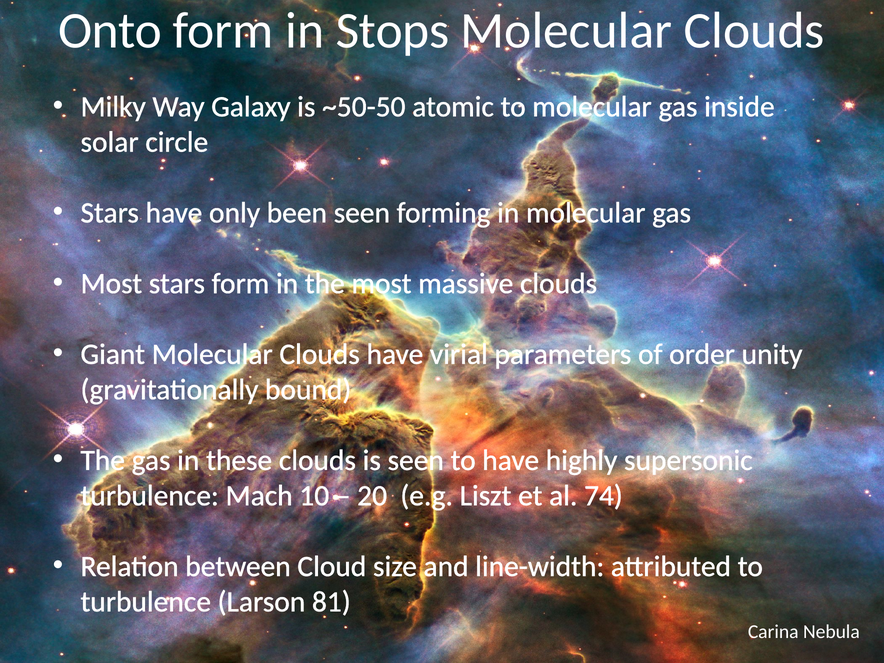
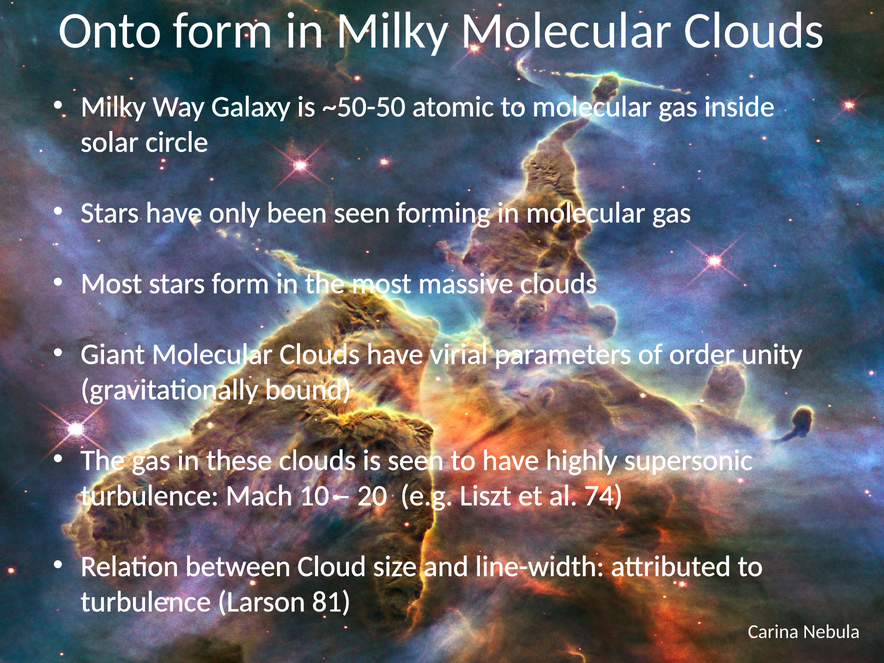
in Stops: Stops -> Milky (392, 31)
